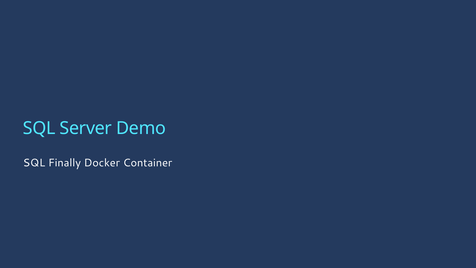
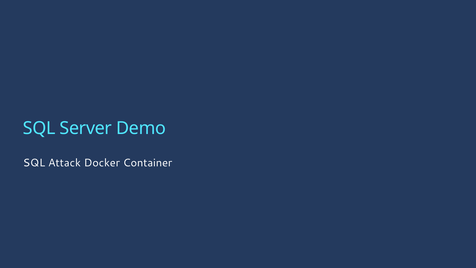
Finally: Finally -> Attack (64, 163)
